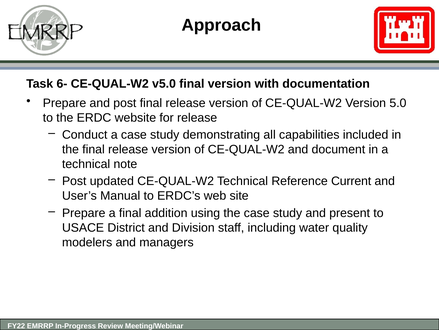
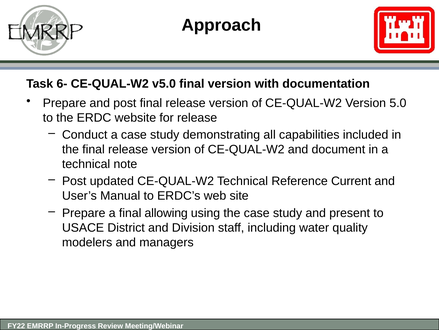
addition: addition -> allowing (166, 213)
